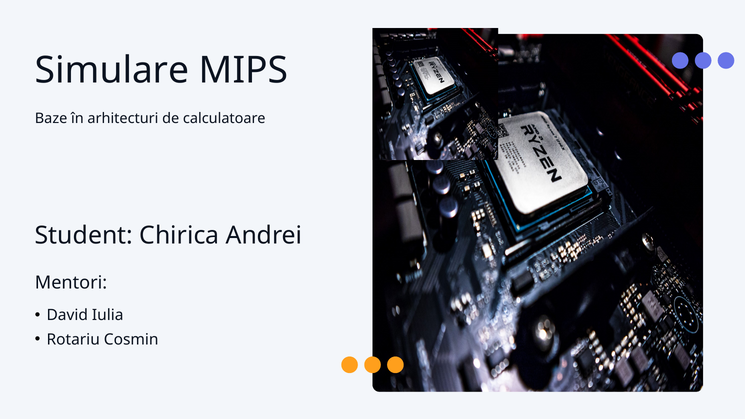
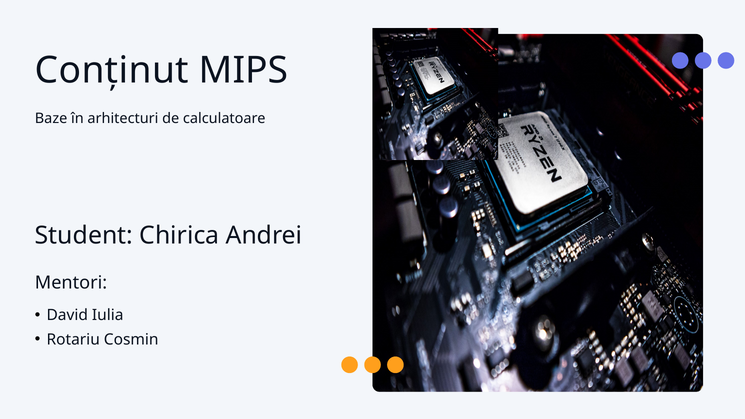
Simulare: Simulare -> Conținut (112, 70)
